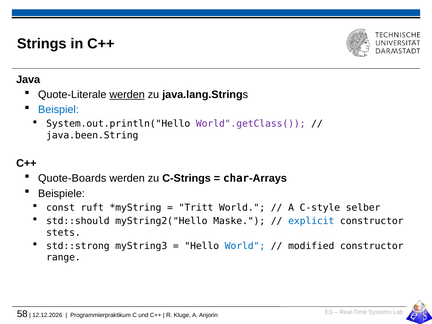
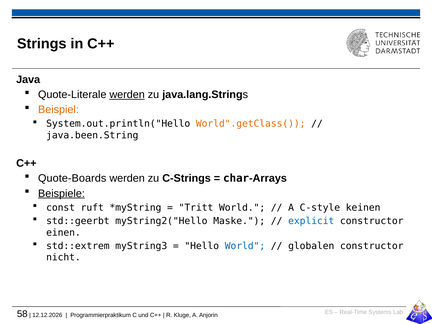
Beispiel colour: blue -> orange (58, 110)
World".getClass( colour: purple -> orange (251, 124)
Beispiele underline: none -> present (61, 194)
selber: selber -> keinen (363, 208)
std::should: std::should -> std::geerbt (78, 221)
stets: stets -> einen (63, 233)
std::strong: std::strong -> std::extrem (78, 246)
modified: modified -> globalen (311, 246)
range: range -> nicht (63, 257)
